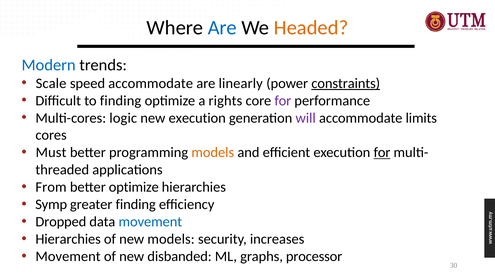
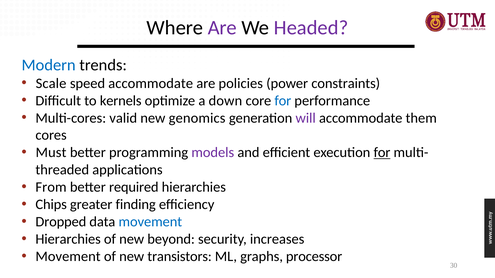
Are colour: blue -> purple (222, 28)
Headed colour: orange -> purple (311, 28)
linearly: linearly -> policies (241, 83)
constraints underline: present -> none (346, 83)
to finding: finding -> kernels (121, 101)
rights: rights -> down (225, 101)
for colour: purple -> blue (283, 101)
logic: logic -> valid (123, 118)
new execution: execution -> genomics (197, 118)
limits: limits -> them (421, 118)
models colour: orange -> purple (213, 153)
better optimize: optimize -> required (134, 187)
Symp: Symp -> Chips (51, 205)
new models: models -> beyond (171, 239)
disbanded: disbanded -> transistors (180, 257)
